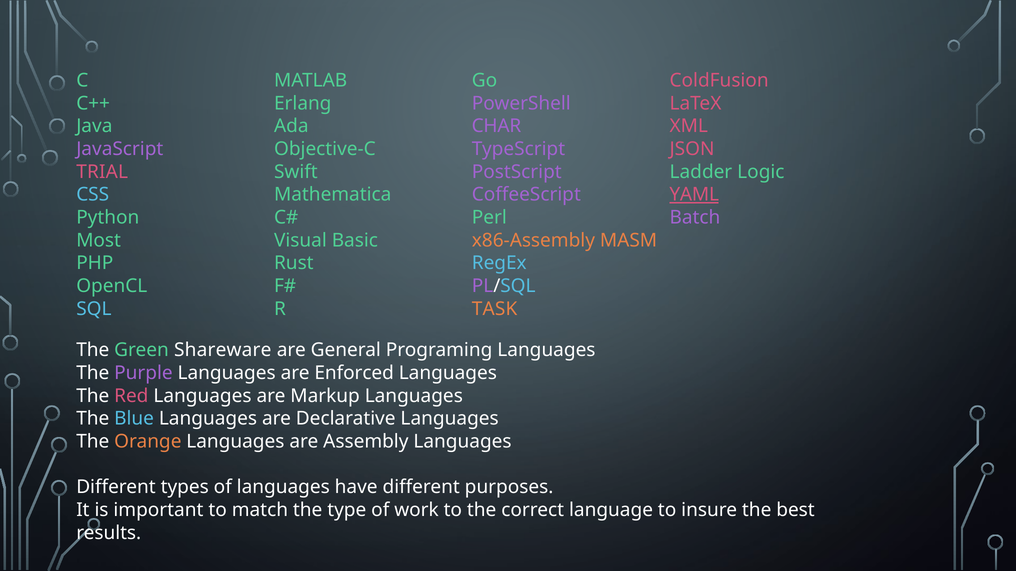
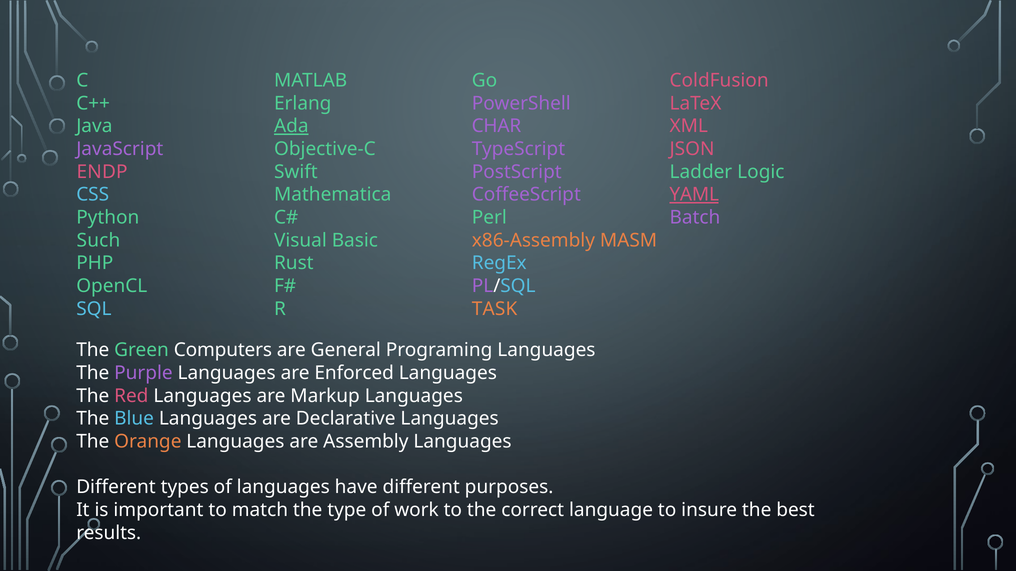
Ada underline: none -> present (291, 126)
TRIAL: TRIAL -> ENDP (102, 172)
Most: Most -> Such (98, 240)
Shareware: Shareware -> Computers (223, 350)
